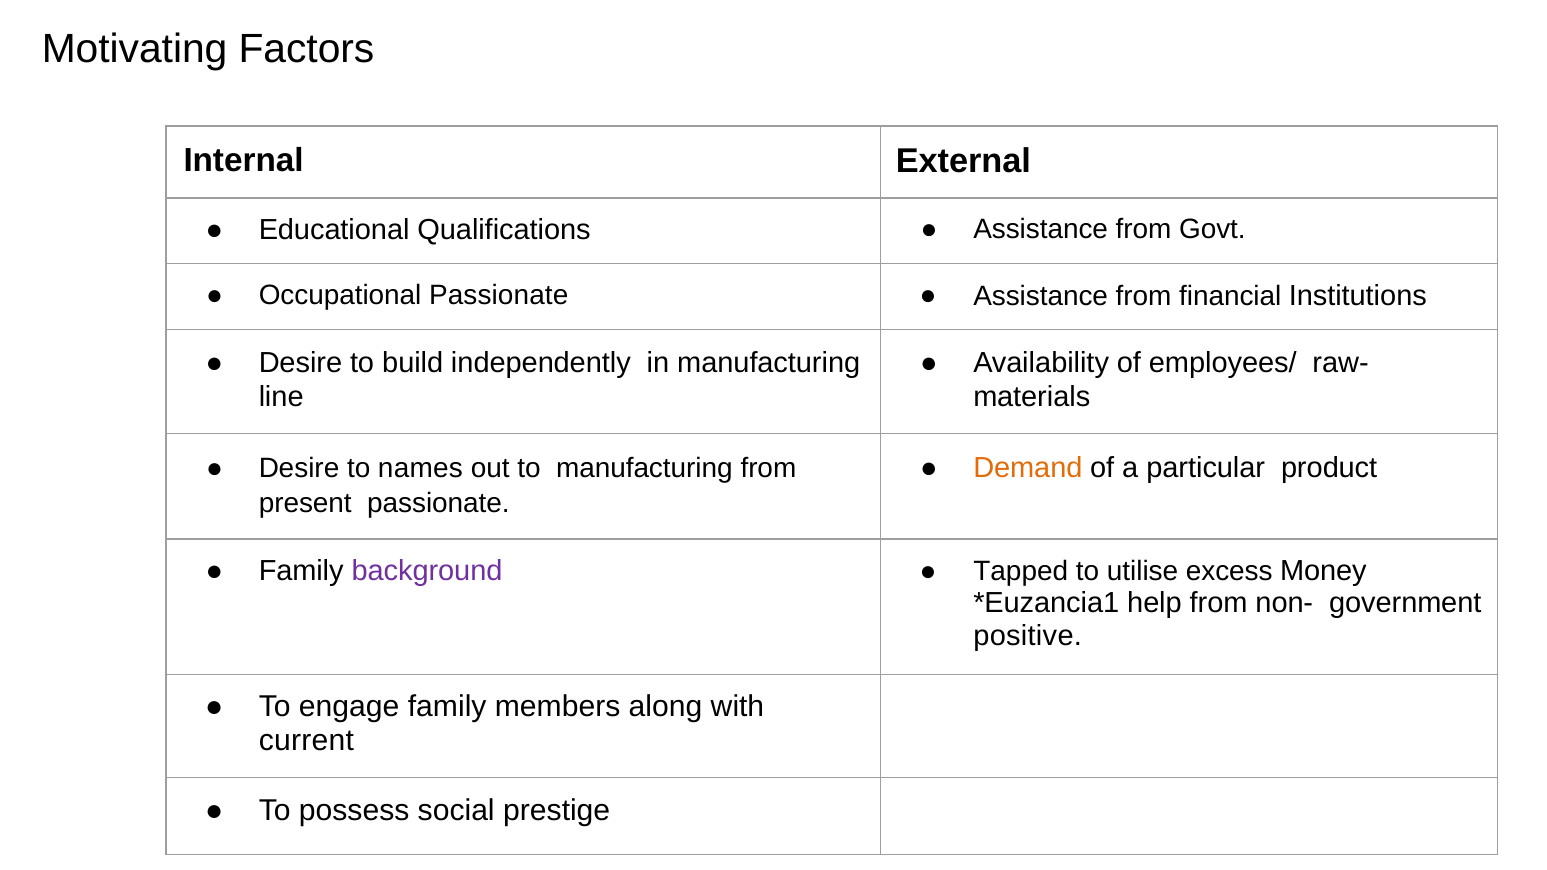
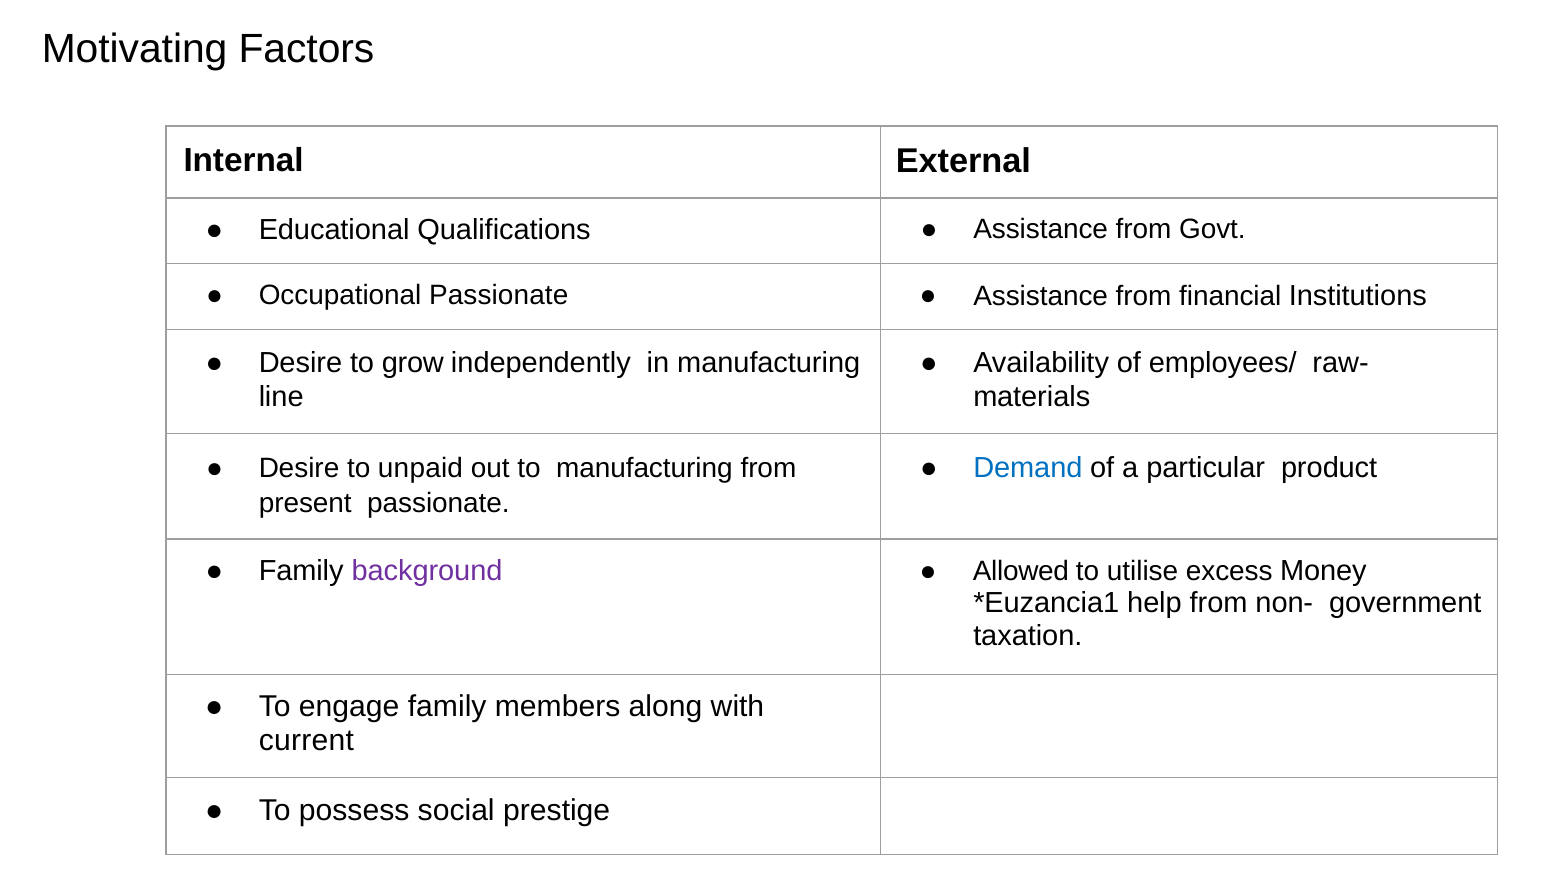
build: build -> grow (413, 363)
Demand colour: orange -> blue (1028, 468)
names: names -> unpaid (420, 469)
Tapped: Tapped -> Allowed (1021, 571)
positive: positive -> taxation (1028, 636)
